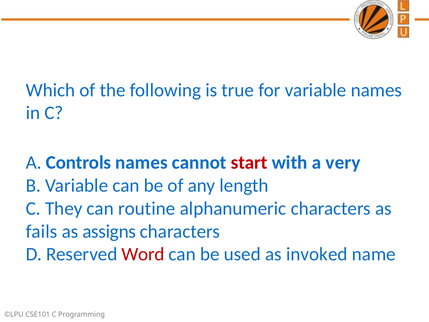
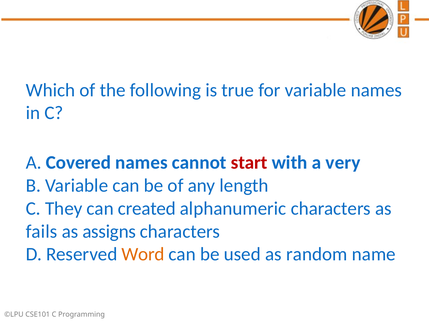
Controls: Controls -> Covered (79, 163)
routine: routine -> created (147, 208)
Word colour: red -> orange (143, 254)
invoked: invoked -> random (317, 254)
